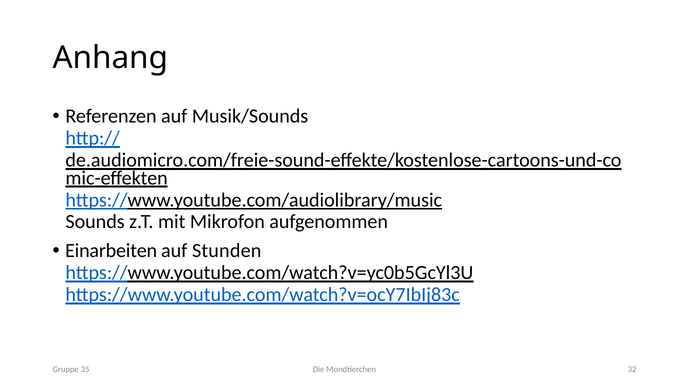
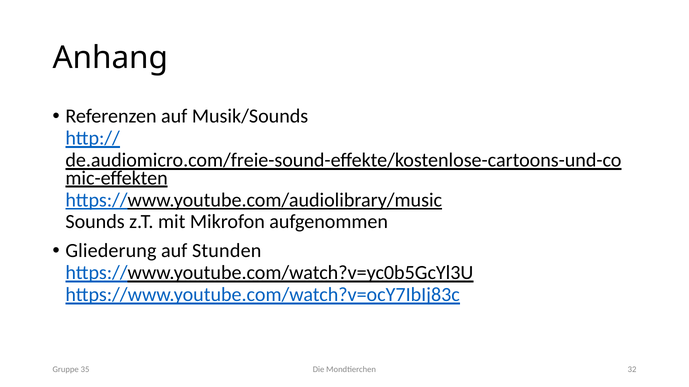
Einarbeiten: Einarbeiten -> Gliederung (111, 251)
